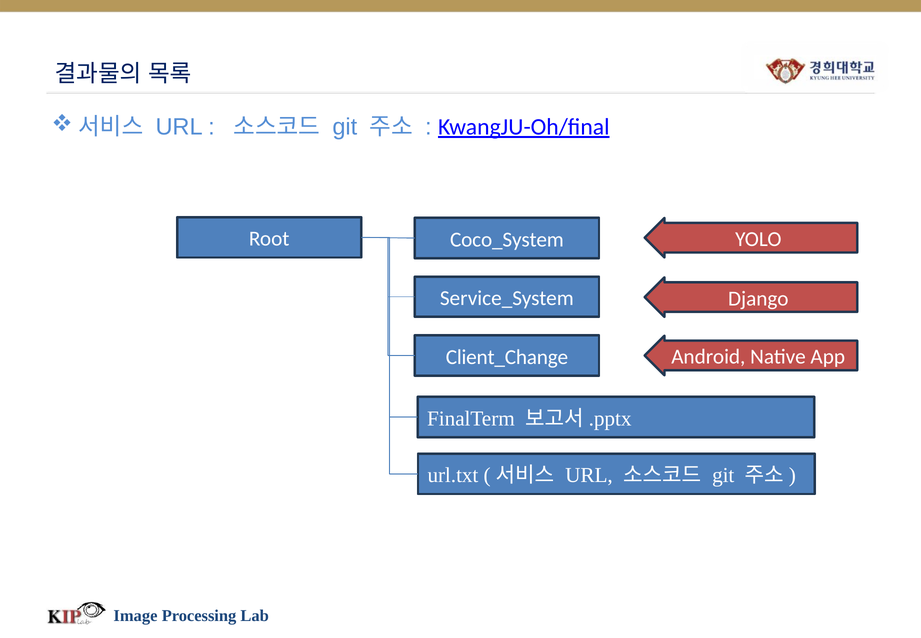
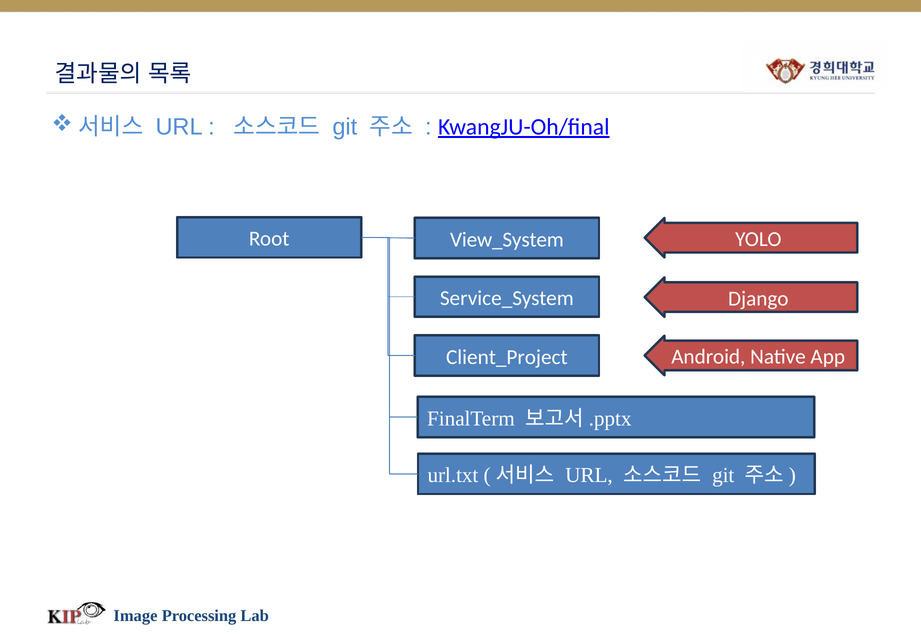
Coco_System: Coco_System -> View_System (507, 239)
Client_Change: Client_Change -> Client_Project (507, 357)
